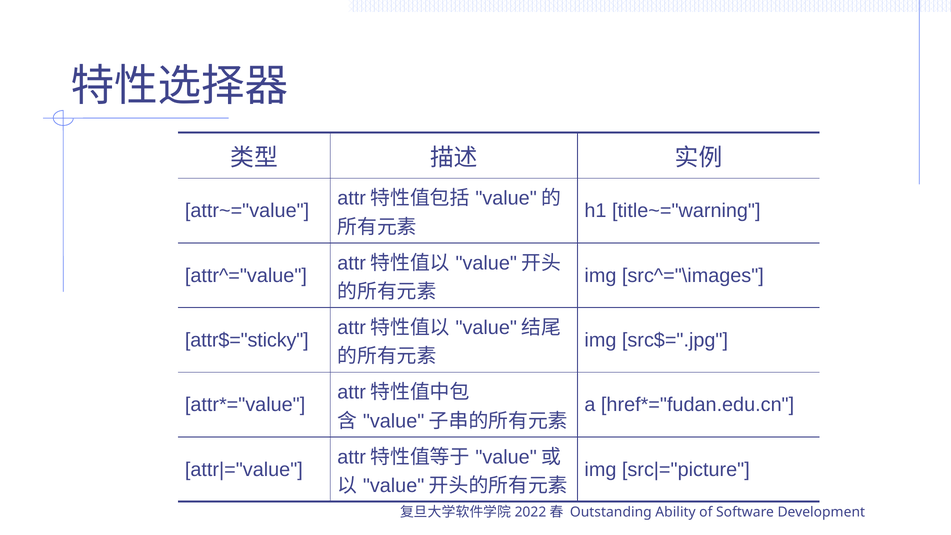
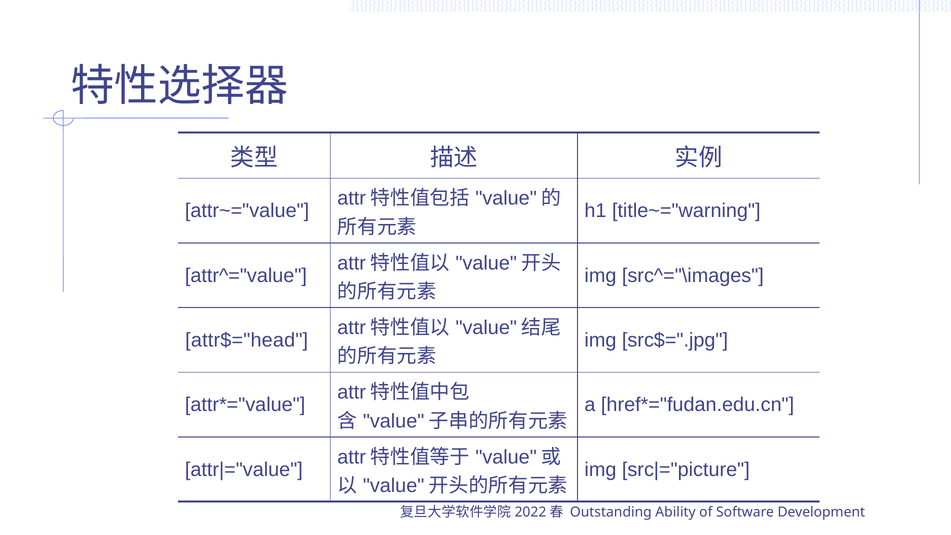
attr$="sticky: attr$="sticky -> attr$="head (247, 340)
